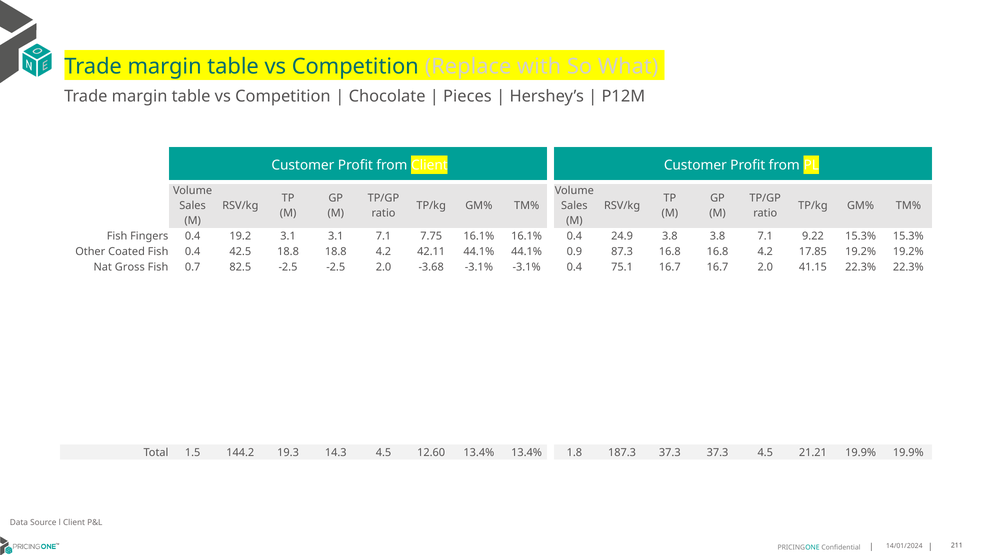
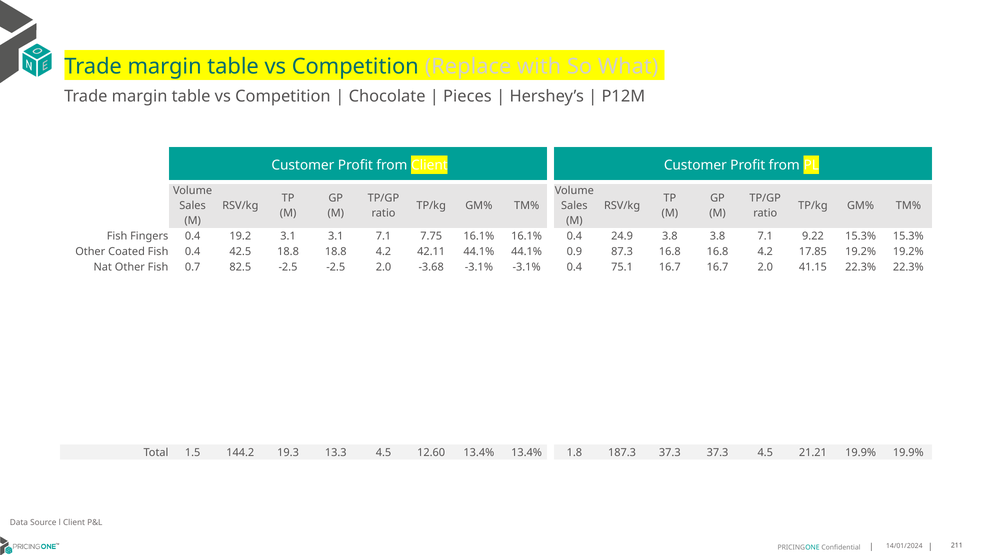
Nat Gross: Gross -> Other (130, 267)
14.3: 14.3 -> 13.3 (336, 453)
